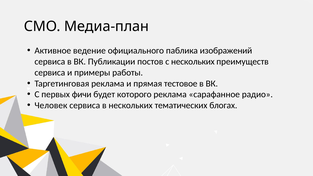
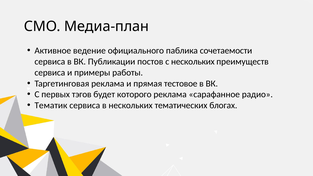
изображений: изображений -> сочетаемости (226, 51)
фичи: фичи -> тэгов (82, 95)
Человек: Человек -> Тематик (51, 105)
